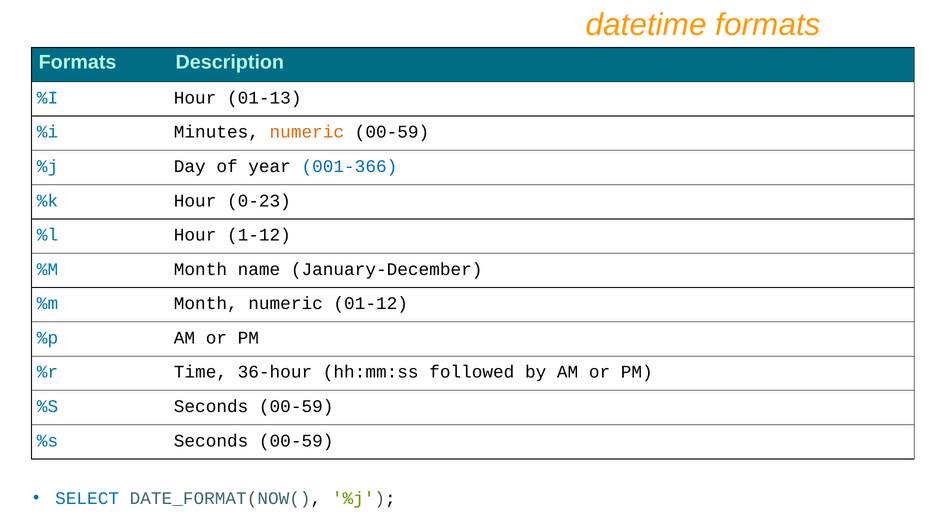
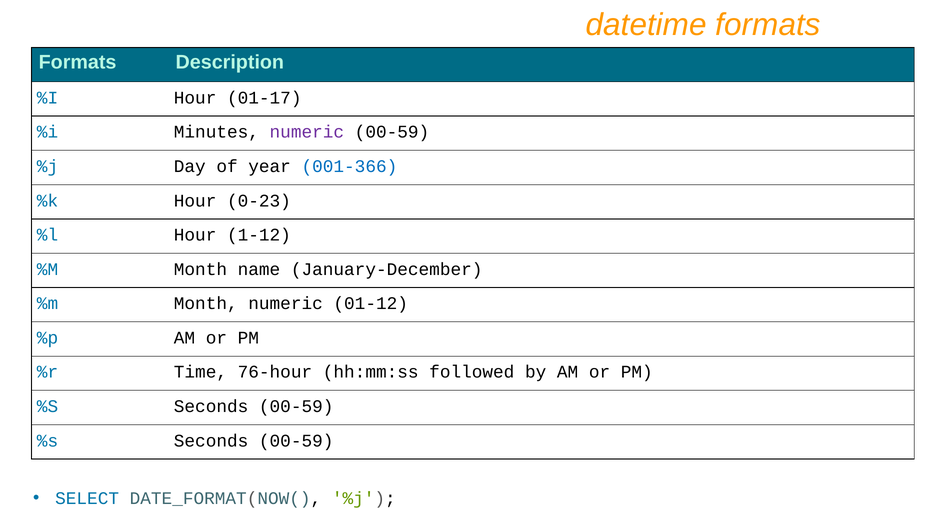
01-13: 01-13 -> 01-17 (264, 98)
numeric colour: orange -> purple (307, 132)
36-hour: 36-hour -> 76-hour (275, 372)
